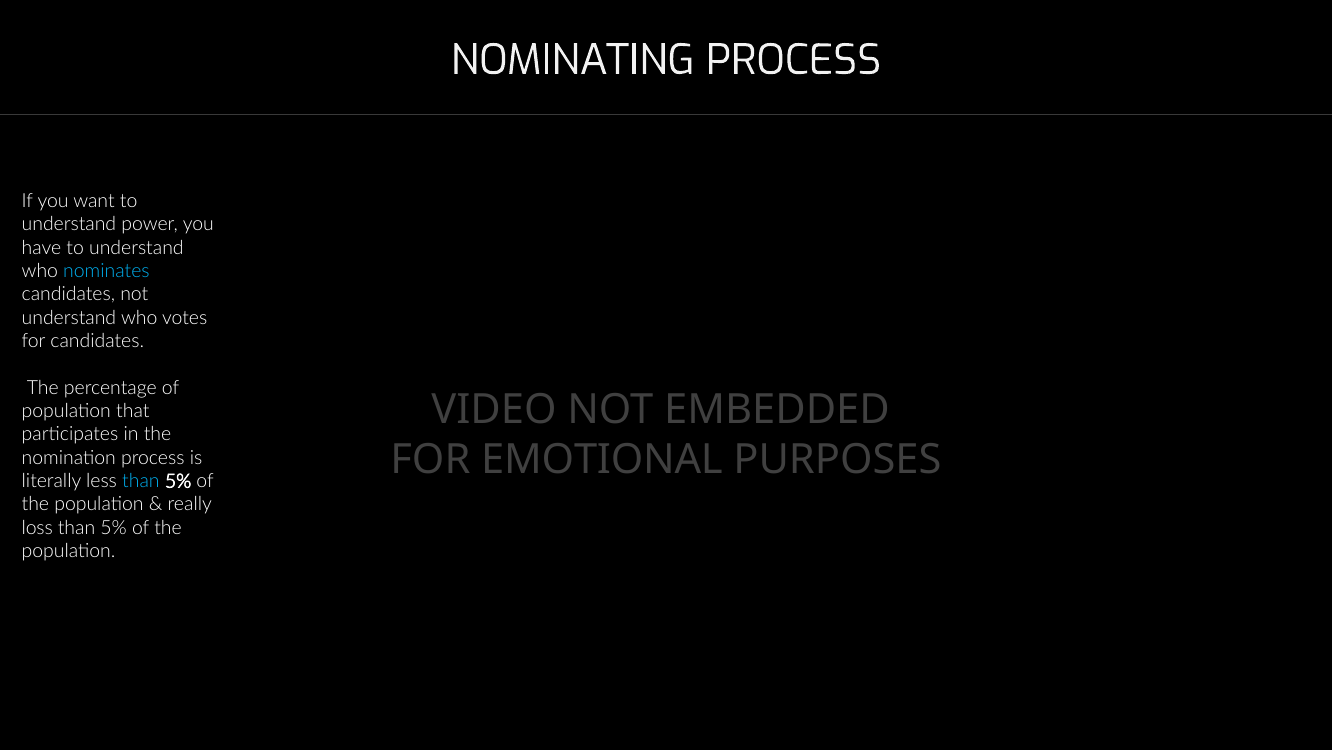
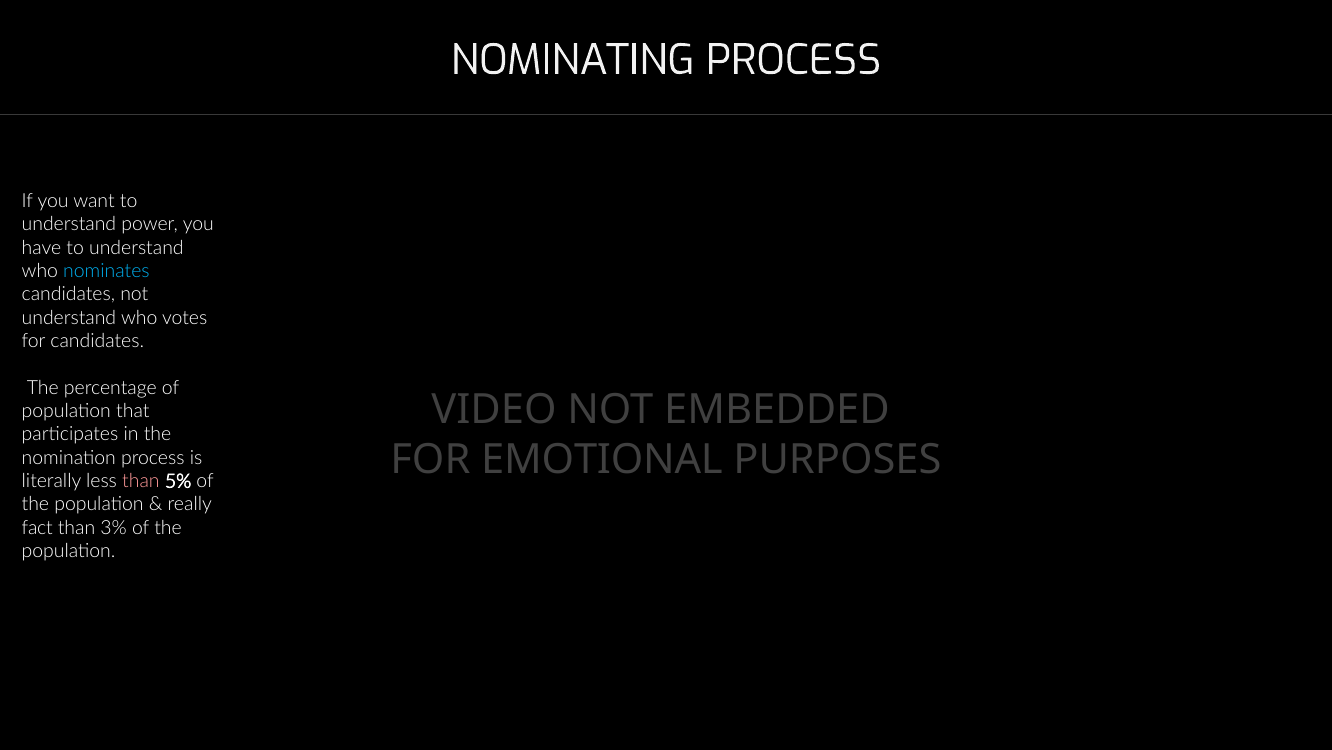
than colour: light blue -> pink (141, 481)
loss: loss -> fact (37, 528)
5%: 5% -> 3% (114, 528)
